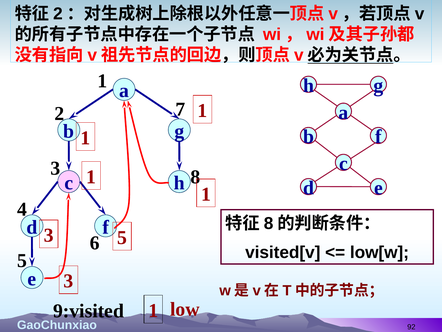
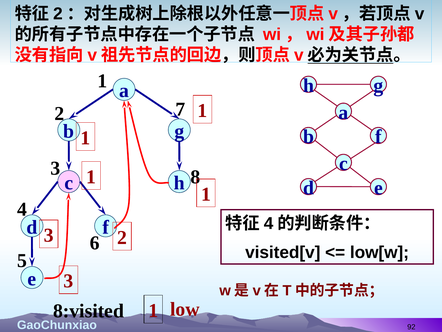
8: 8 -> 4 (269, 223)
3 5: 5 -> 2 (122, 237)
9:visited: 9:visited -> 8:visited (89, 310)
